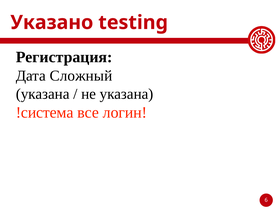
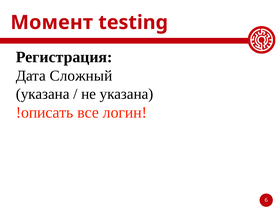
Указано: Указано -> Момент (52, 22)
!система: !система -> !описать (45, 112)
